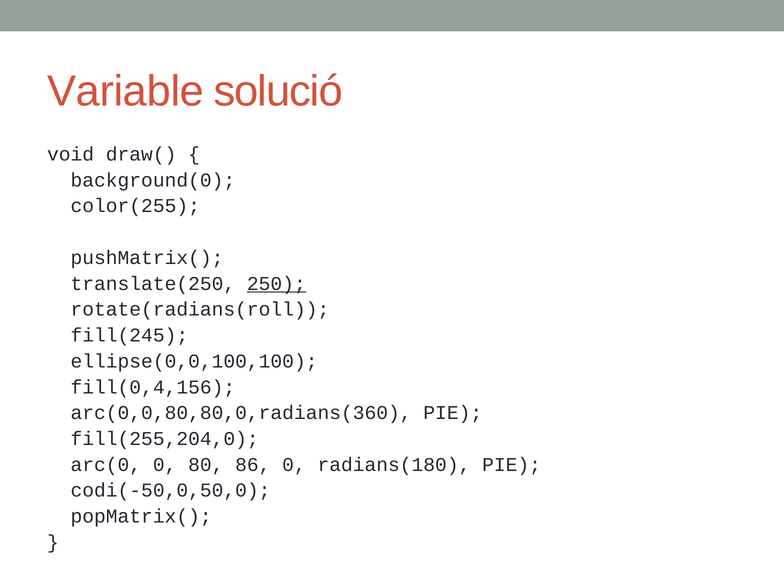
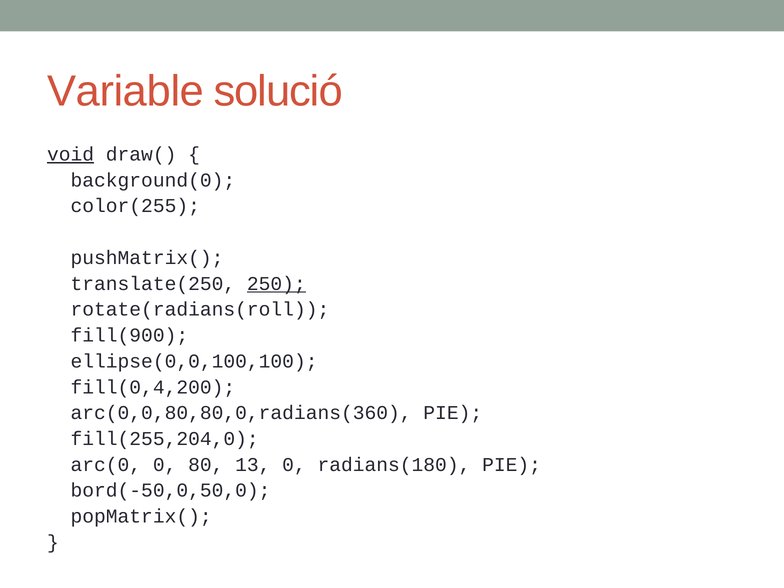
void underline: none -> present (71, 154)
fill(245: fill(245 -> fill(900 (129, 335)
fill(0,4,156: fill(0,4,156 -> fill(0,4,200 (153, 387)
86: 86 -> 13 (253, 465)
codi(-50,0,50,0: codi(-50,0,50,0 -> bord(-50,0,50,0 (171, 491)
